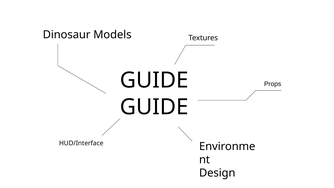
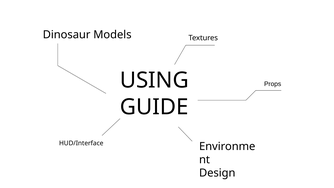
GUIDE: GUIDE -> USING (154, 80)
